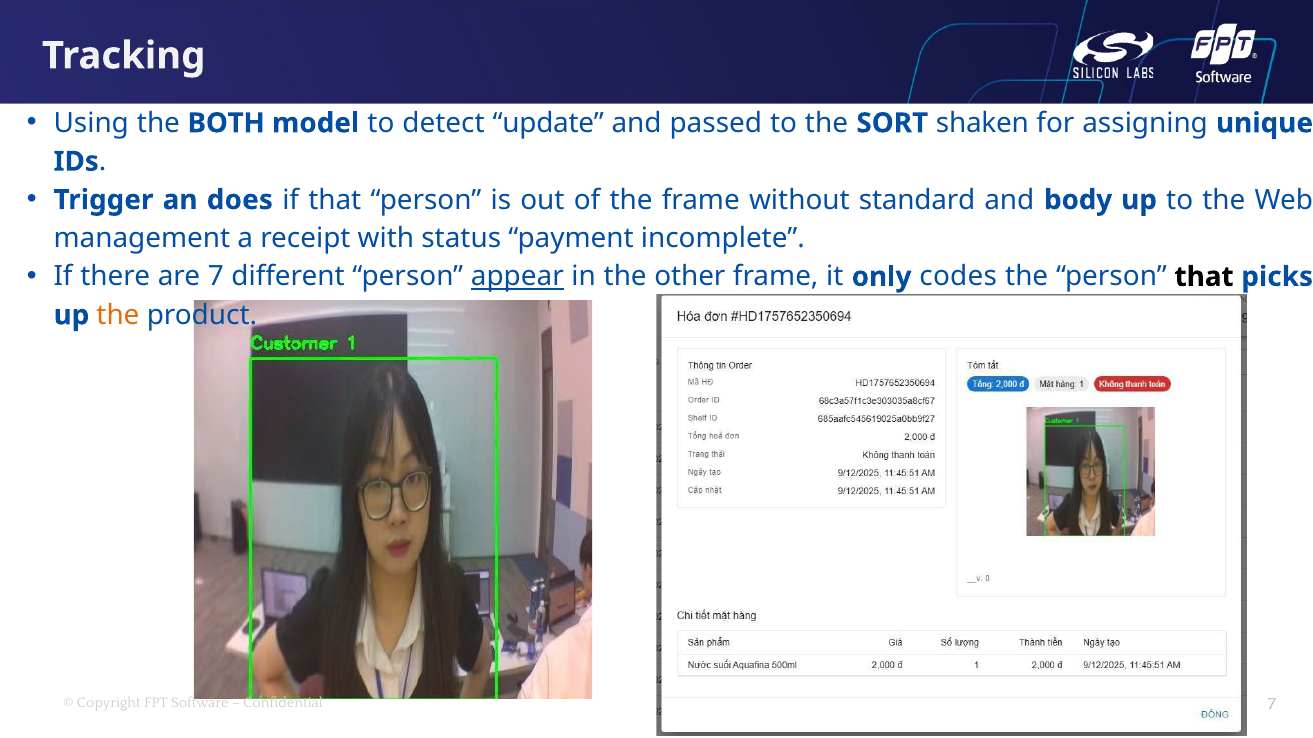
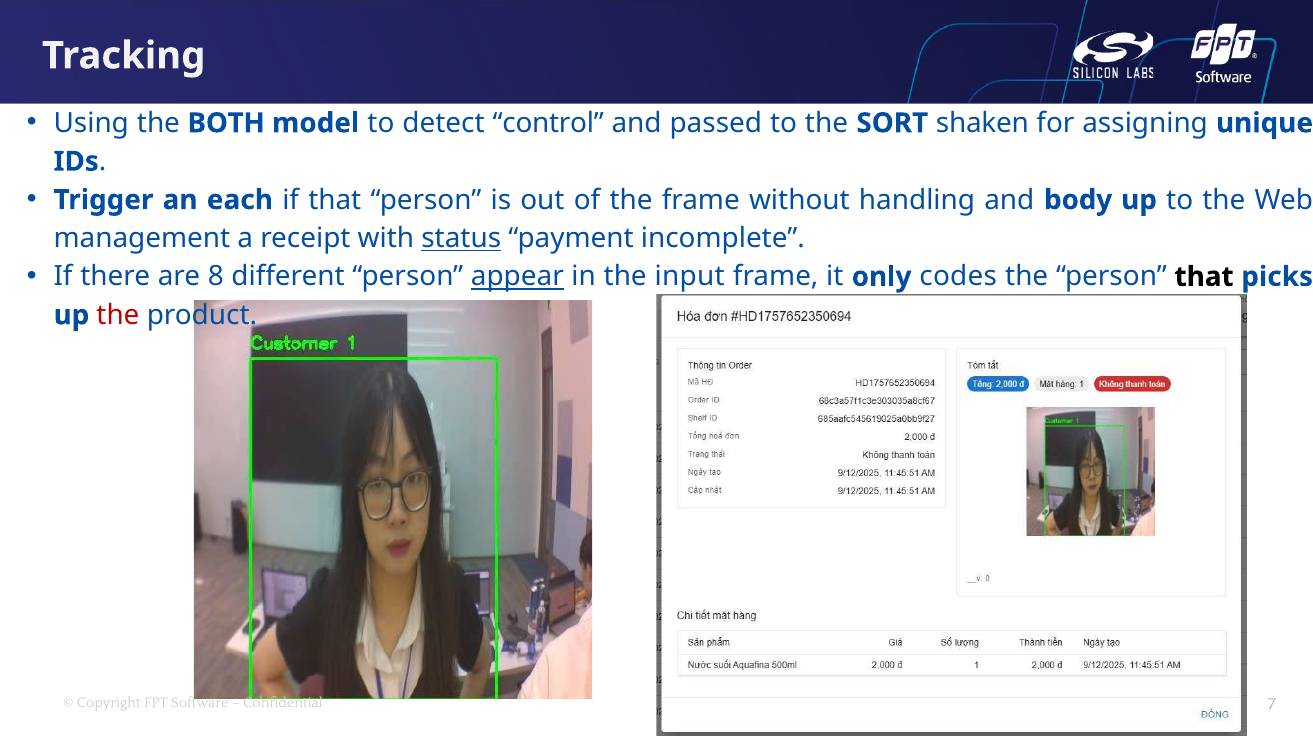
update: update -> control (548, 123)
does: does -> each (240, 200)
standard: standard -> handling (917, 200)
status underline: none -> present (461, 239)
are 7: 7 -> 8 (216, 277)
other: other -> input (690, 277)
the colour: orange -> red (118, 315)
